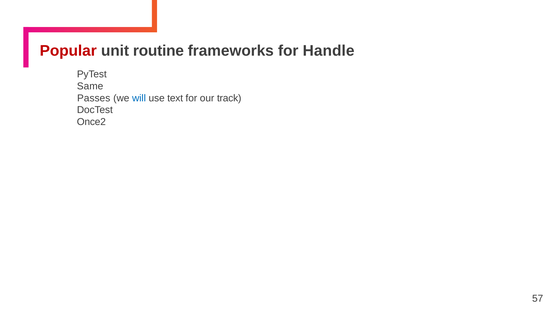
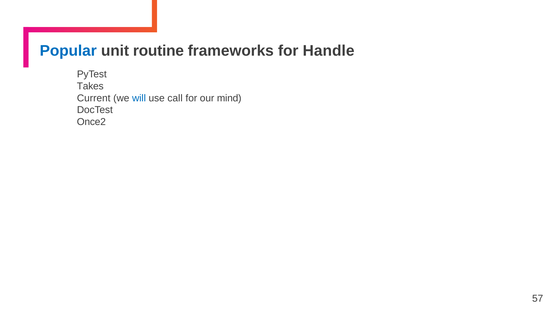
Popular colour: red -> blue (68, 51)
Same: Same -> Takes (90, 86)
Passes: Passes -> Current (94, 98)
text: text -> call (175, 98)
track: track -> mind (229, 98)
